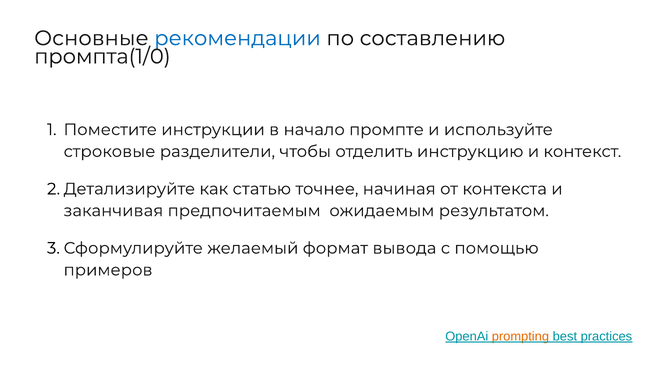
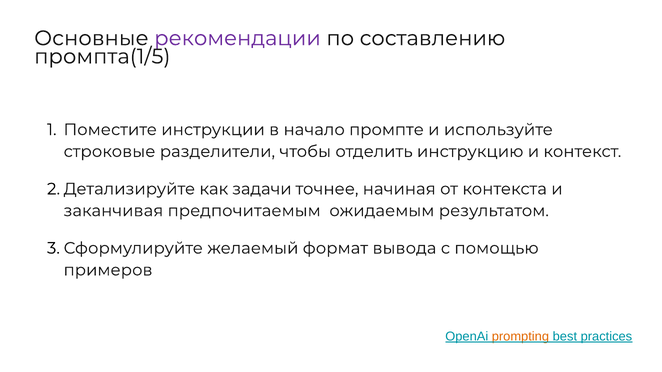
рекомендации colour: blue -> purple (238, 38)
промпта(1/0: промпта(1/0 -> промпта(1/5 (102, 57)
статью: статью -> задачи (262, 189)
